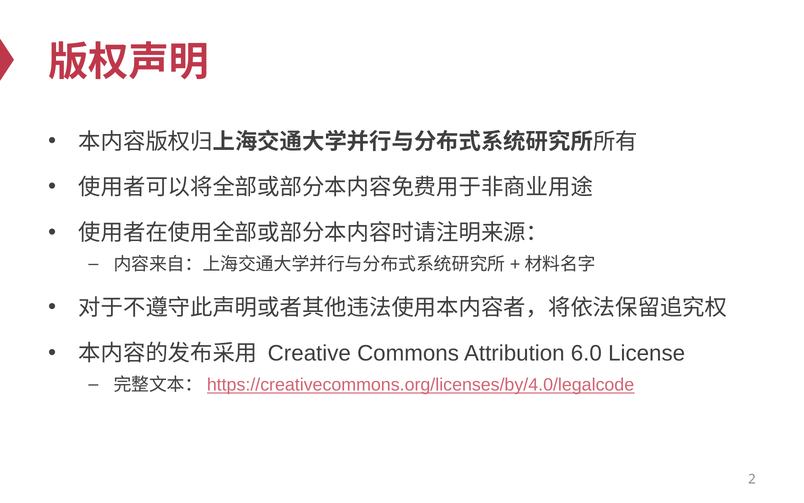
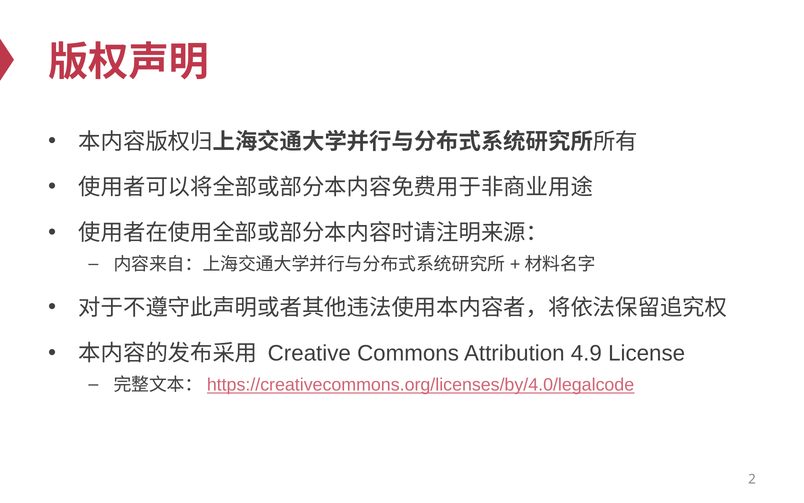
6.0: 6.0 -> 4.9 (586, 353)
